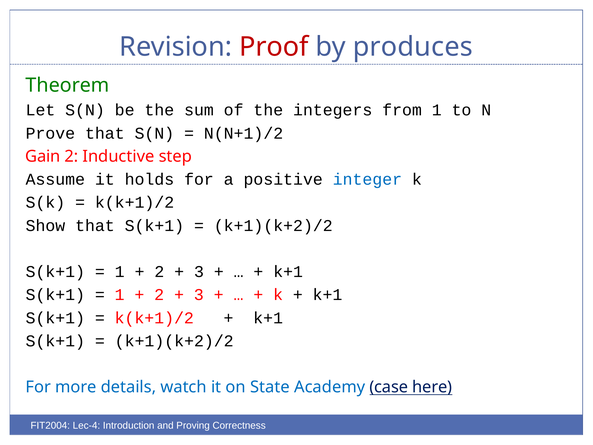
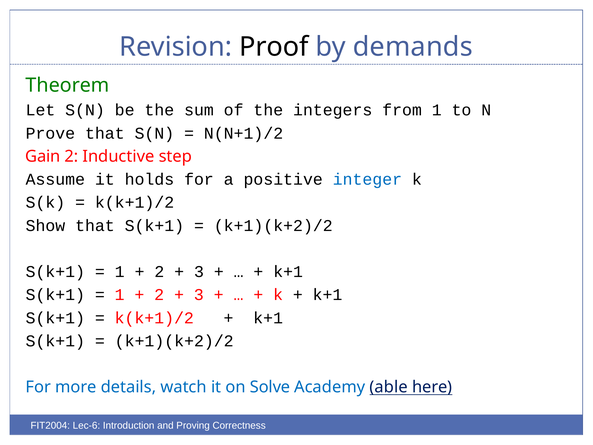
Proof colour: red -> black (274, 47)
produces: produces -> demands (413, 47)
State: State -> Solve (270, 387)
case: case -> able (389, 387)
Lec-4: Lec-4 -> Lec-6 (86, 425)
